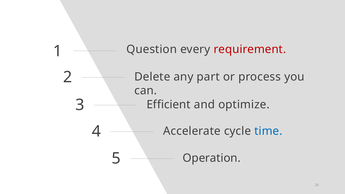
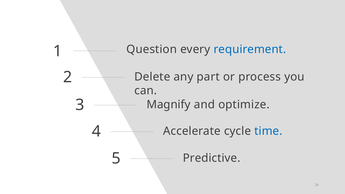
requirement colour: red -> blue (250, 49)
Efficient: Efficient -> Magnify (169, 105)
Operation: Operation -> Predictive (212, 158)
